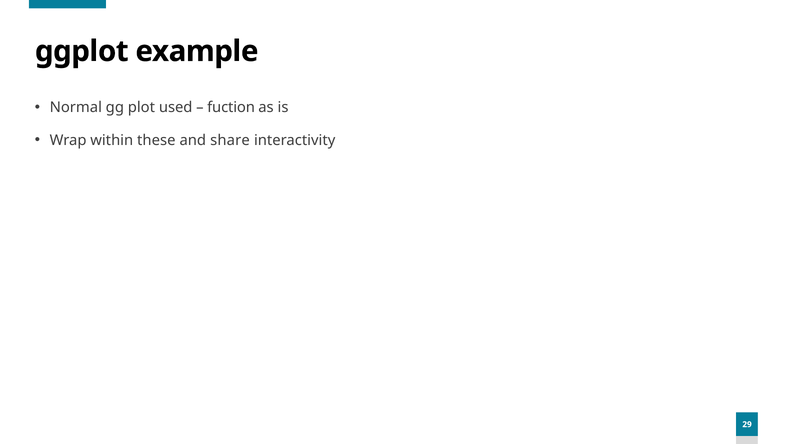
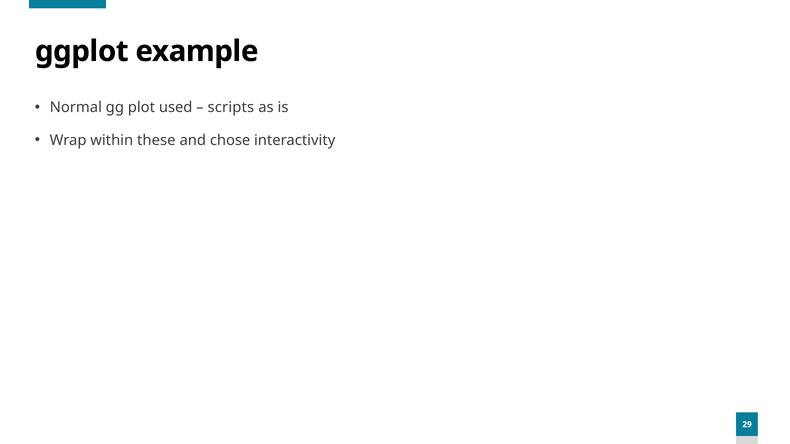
fuction: fuction -> scripts (231, 108)
share: share -> chose (230, 140)
